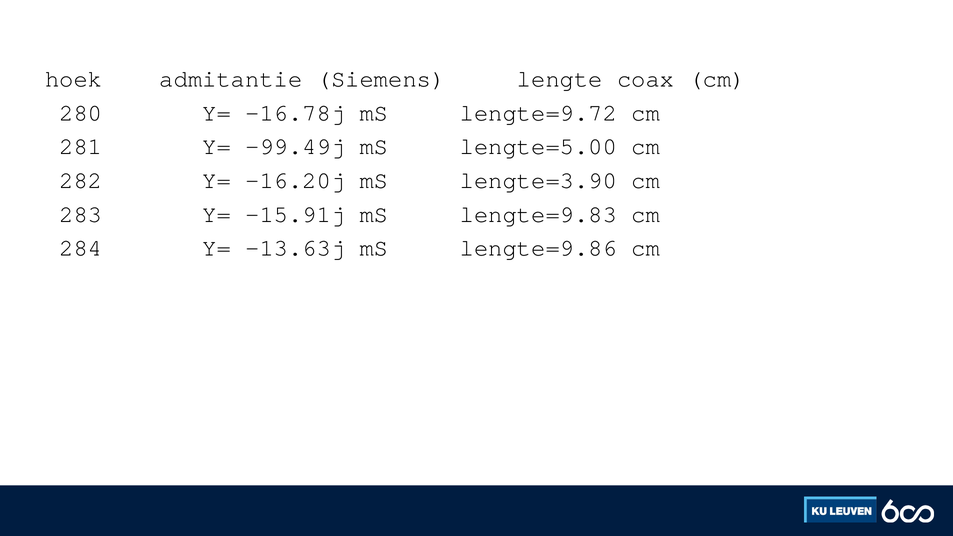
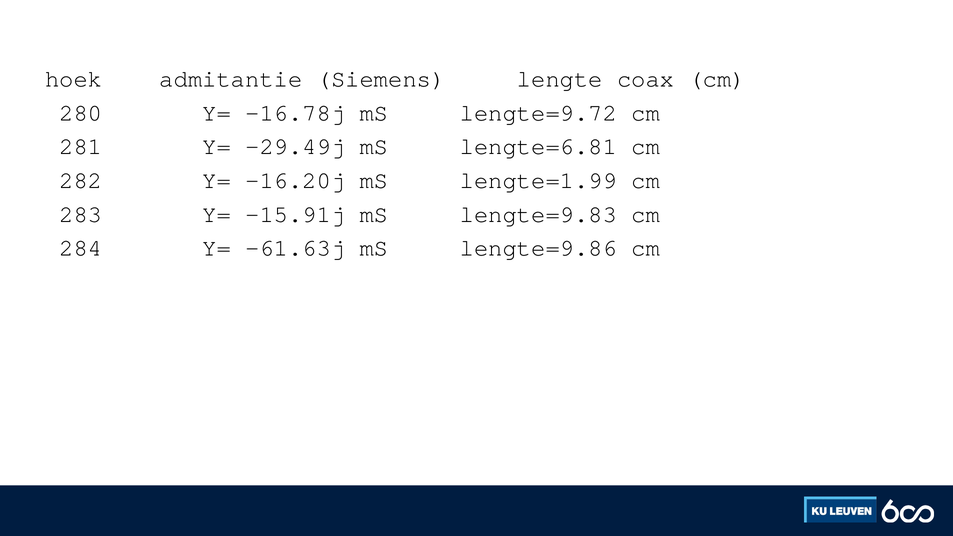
-99.49j: -99.49j -> -29.49j (295, 147)
lengte=5.00: lengte=5.00 -> lengte=6.81 (538, 147)
lengte=3.90: lengte=3.90 -> lengte=1.99 (538, 180)
-13.63j: -13.63j -> -61.63j (295, 248)
